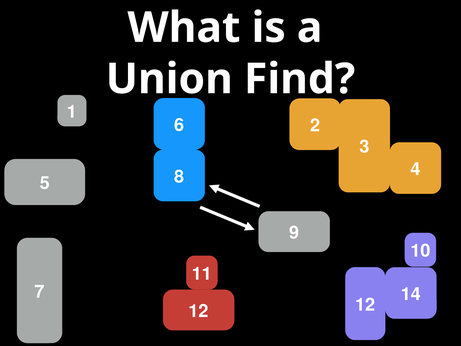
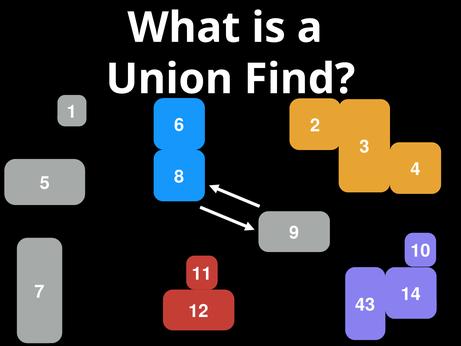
12 12: 12 -> 43 (365, 305)
